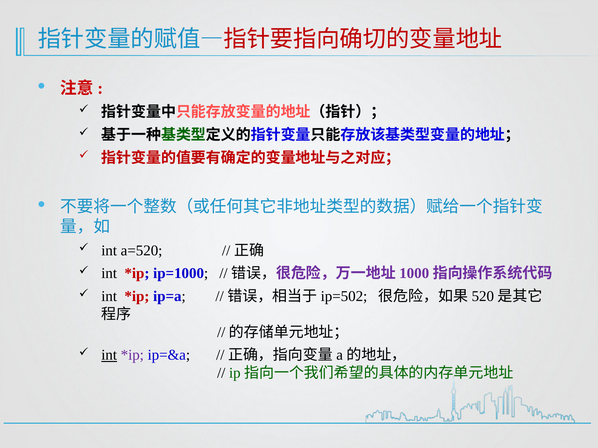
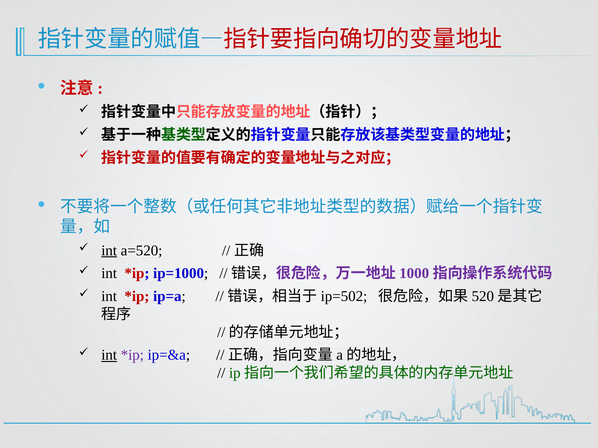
int underline: none -> present (109, 251)
